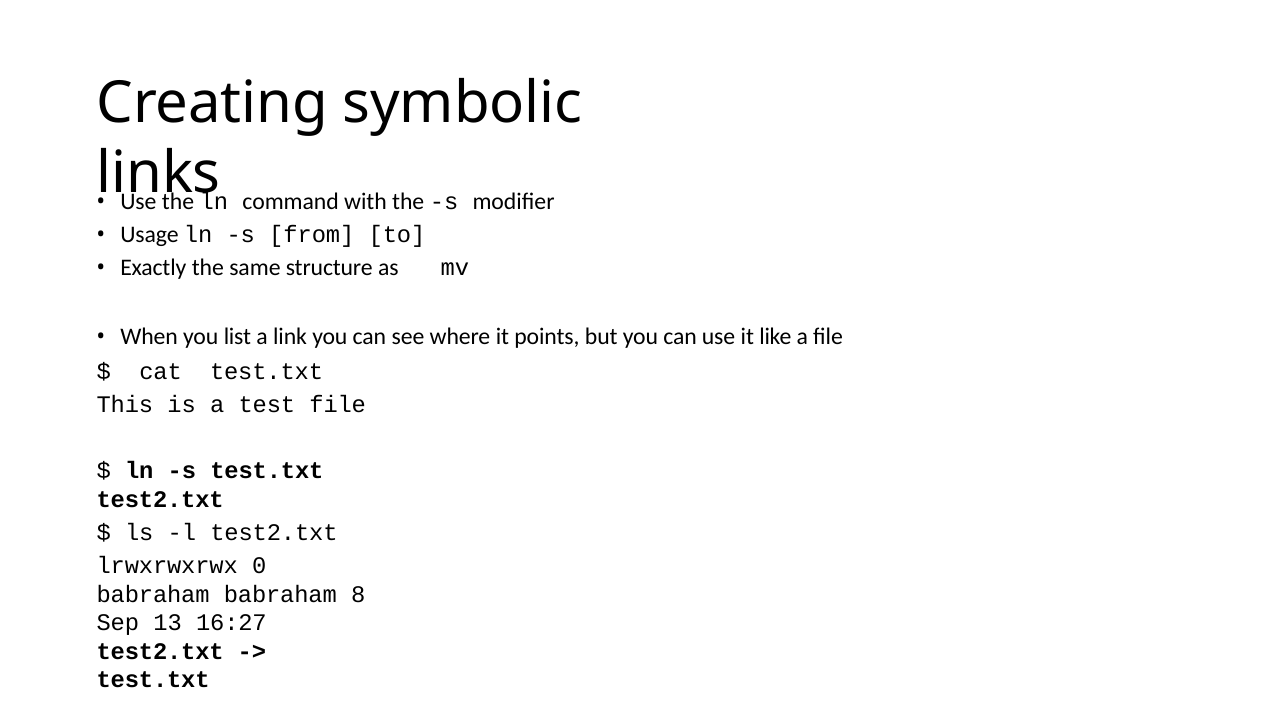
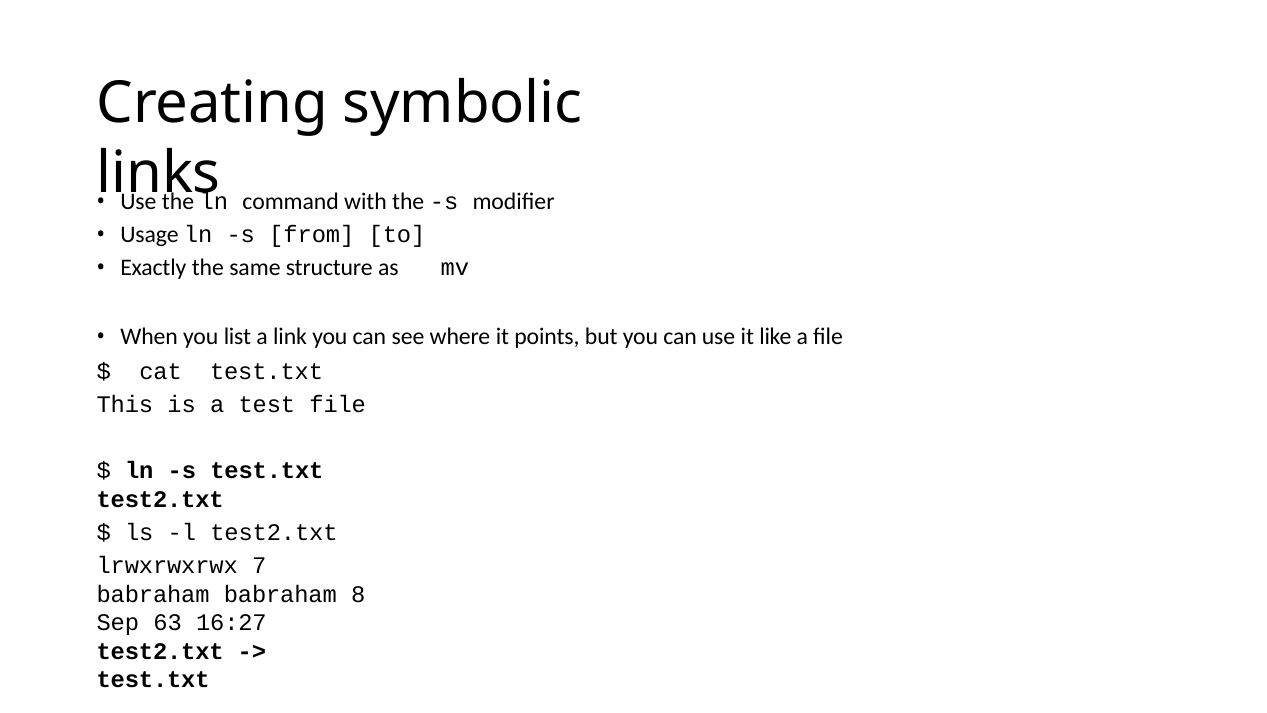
0: 0 -> 7 (259, 566)
13: 13 -> 63 (168, 623)
